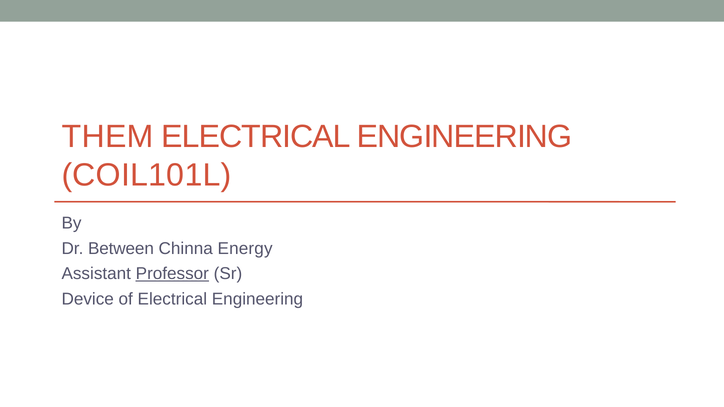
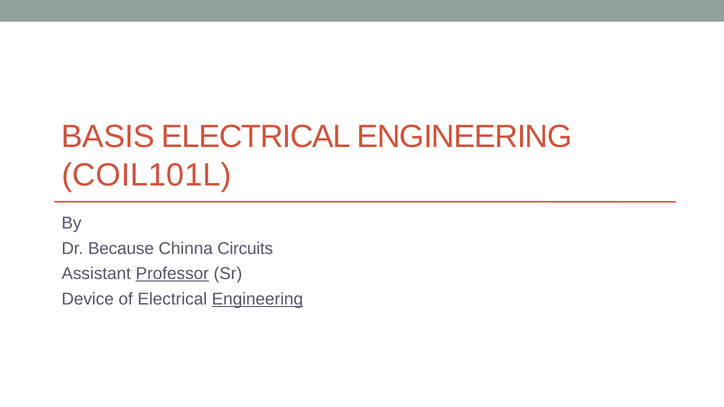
THEM: THEM -> BASIS (108, 137)
Between: Between -> Because (121, 249)
Energy: Energy -> Circuits (245, 249)
Engineering underline: none -> present (257, 299)
